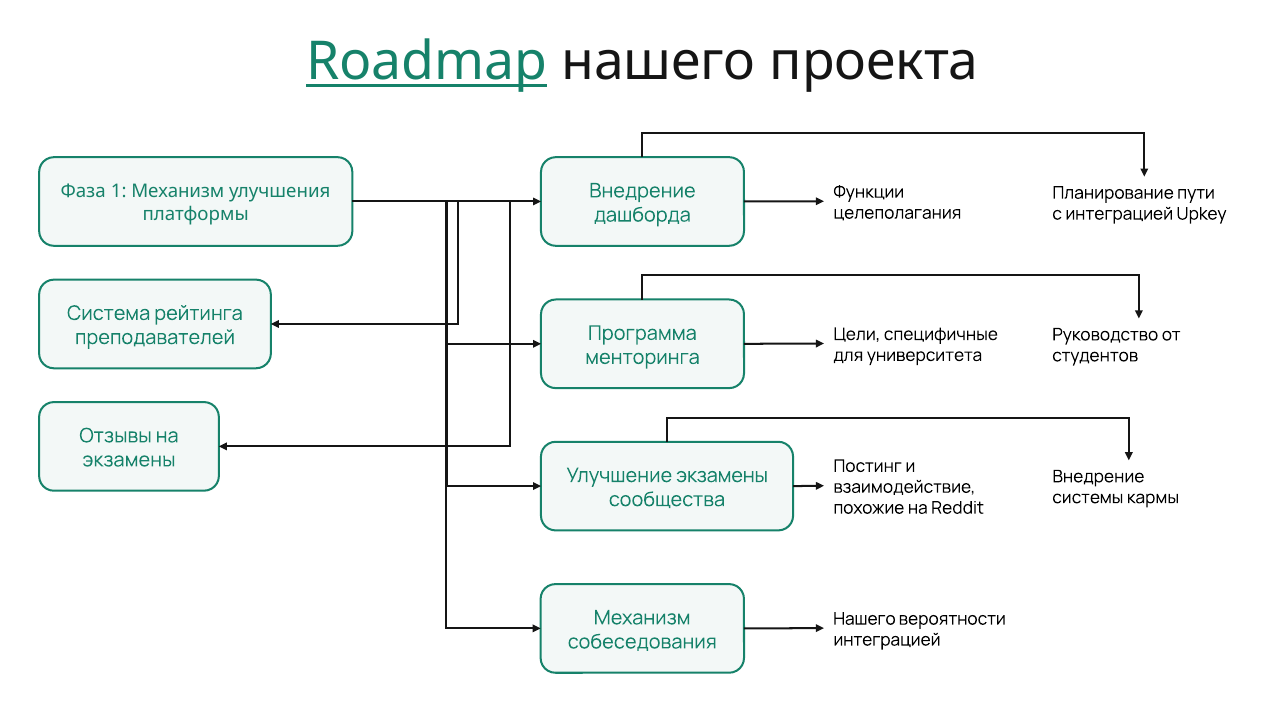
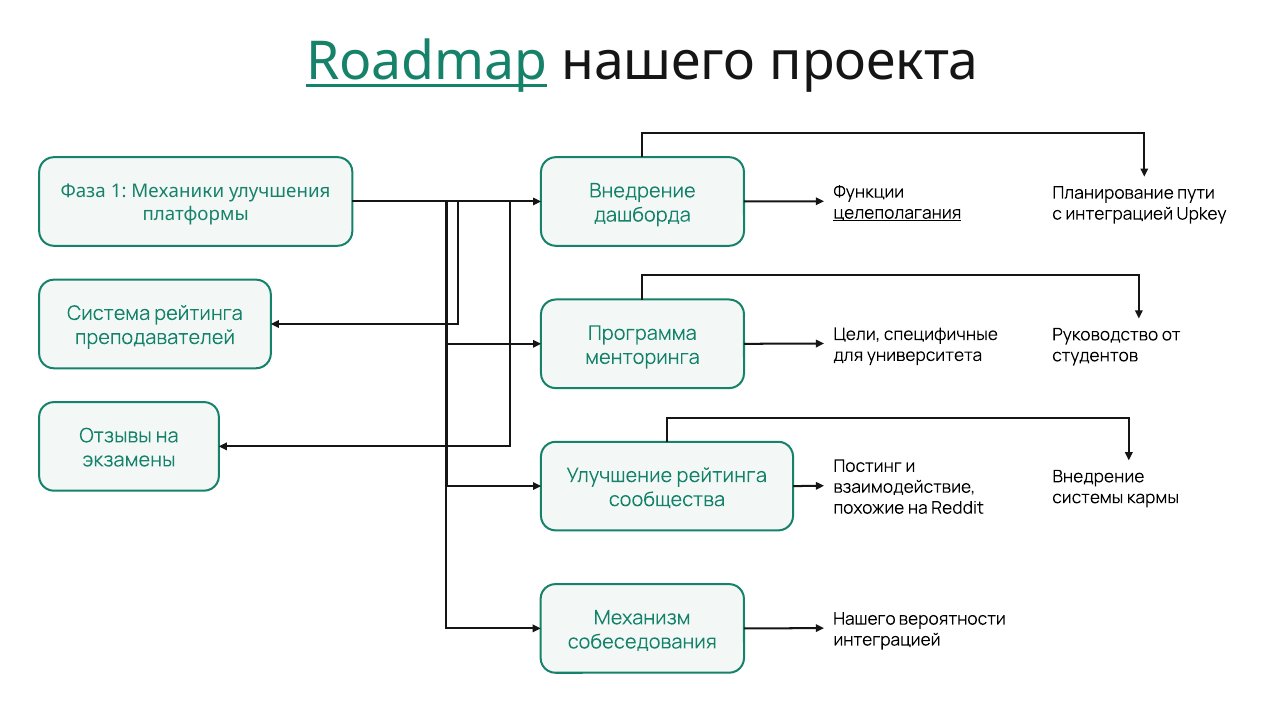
1 Механизм: Механизм -> Механики (178, 191)
целеполагания underline: none -> present (897, 213)
Улучшение экзамены: экзамены -> рейтинга (722, 475)
